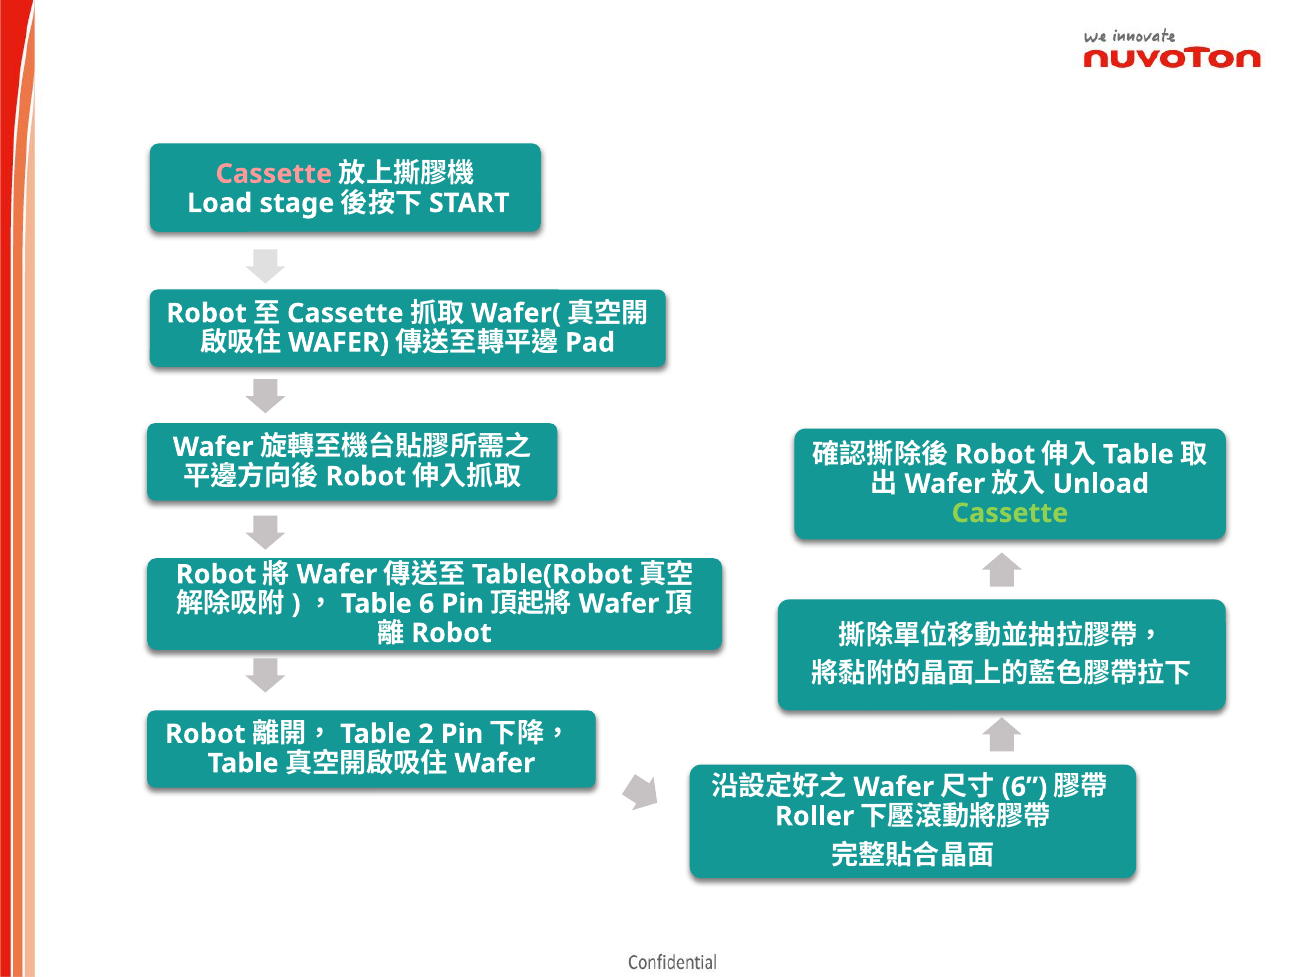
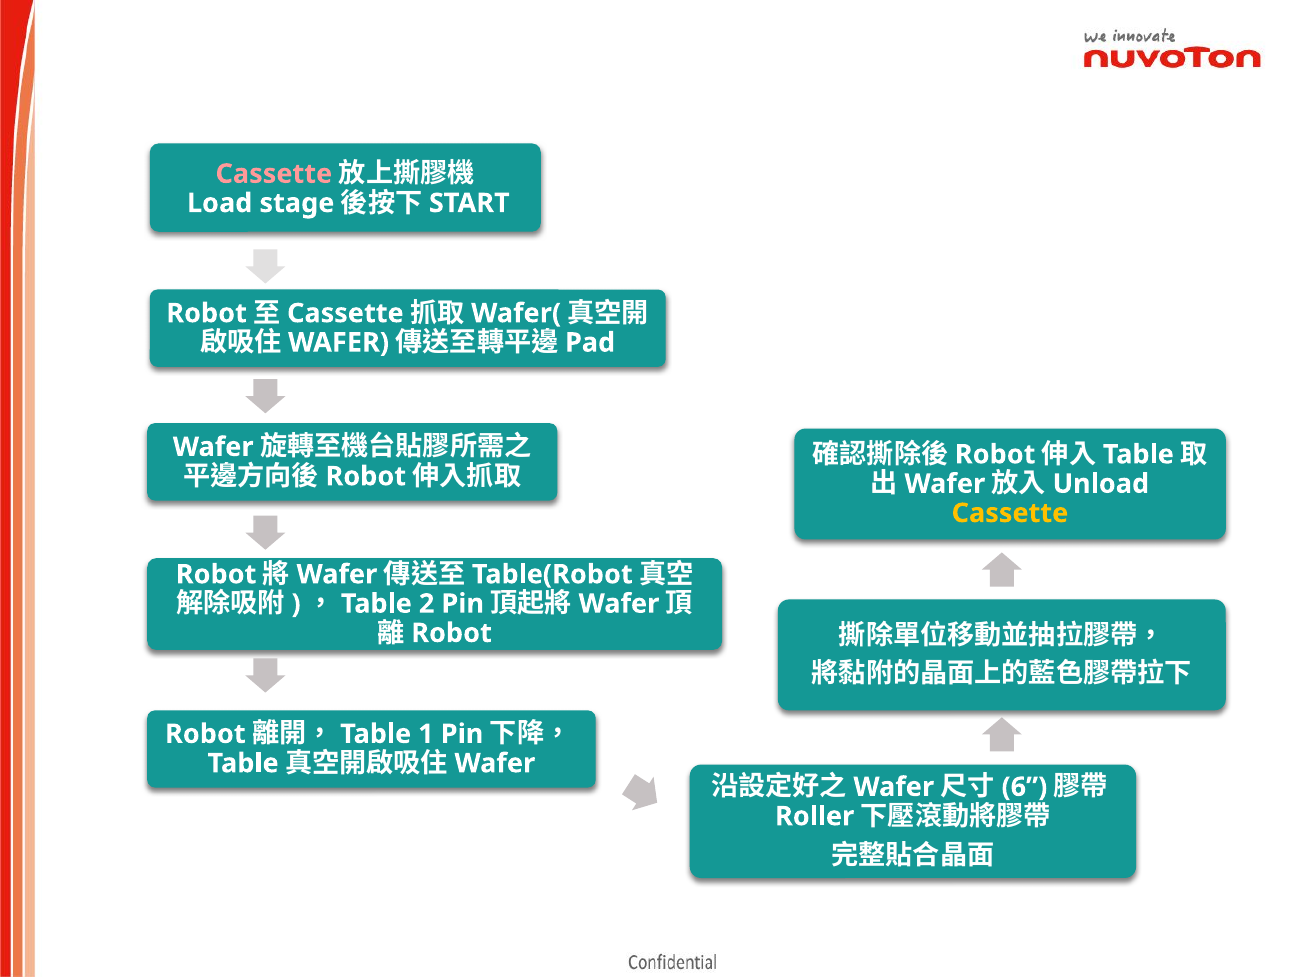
Cassette colour: light green -> yellow (1010, 513)
6: 6 -> 2 (427, 604)
2: 2 -> 1 (426, 734)
